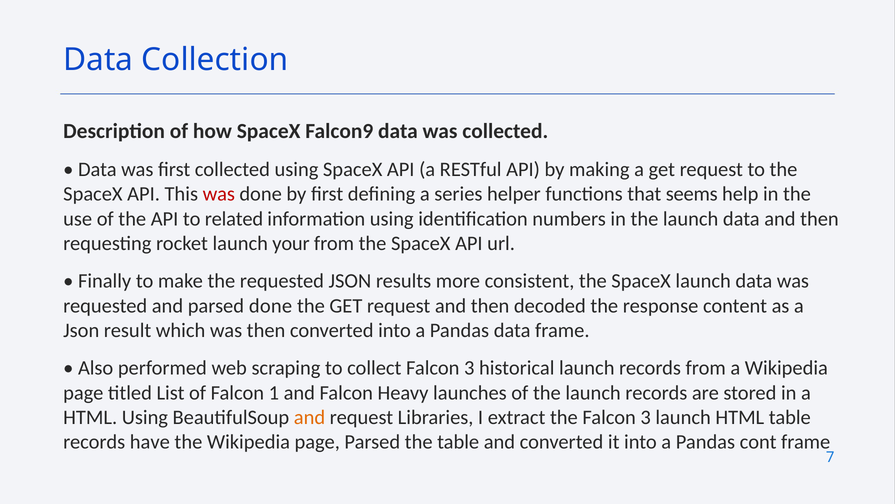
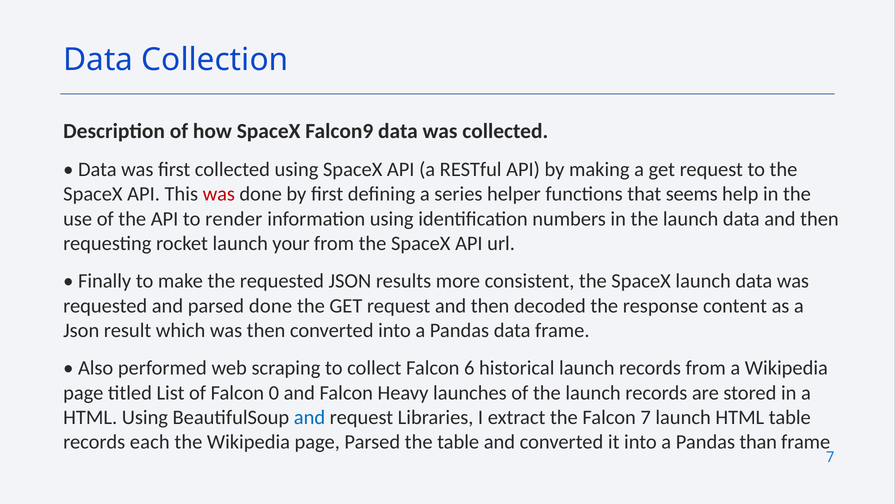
related: related -> render (234, 219)
collect Falcon 3: 3 -> 6 (469, 368)
1: 1 -> 0 (274, 392)
and colour: orange -> blue (310, 417)
the Falcon 3: 3 -> 7 (646, 417)
have: have -> each (150, 442)
cont: cont -> than (758, 442)
